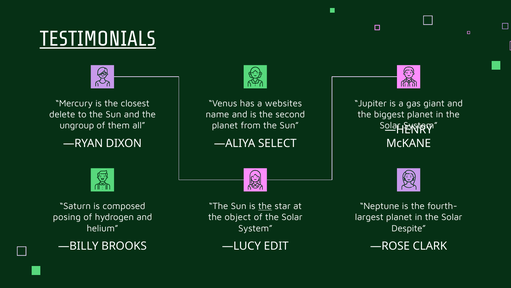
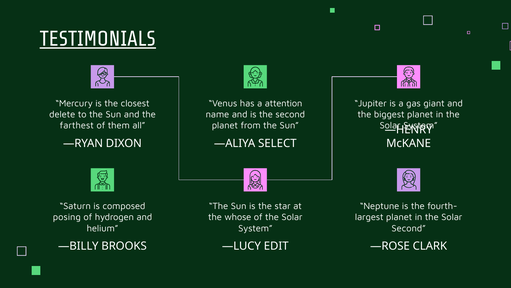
websites: websites -> attention (284, 103)
ungroup: ungroup -> farthest (77, 125)
the underline: present -> none (265, 206)
object: object -> whose (238, 217)
Despite: Despite -> Second (409, 228)
